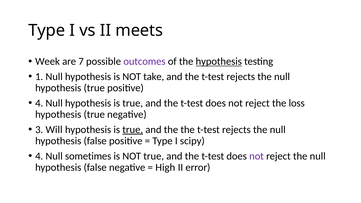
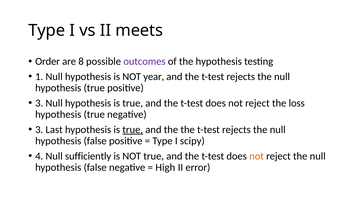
Week: Week -> Order (48, 61)
7: 7 -> 8 (81, 61)
hypothesis underline: present -> none (219, 61)
take: take -> year (154, 77)
4: 4 -> 3 (39, 103)
Will: Will -> Last (54, 130)
sometimes: sometimes -> sufficiently (88, 156)
not colour: purple -> orange (257, 156)
